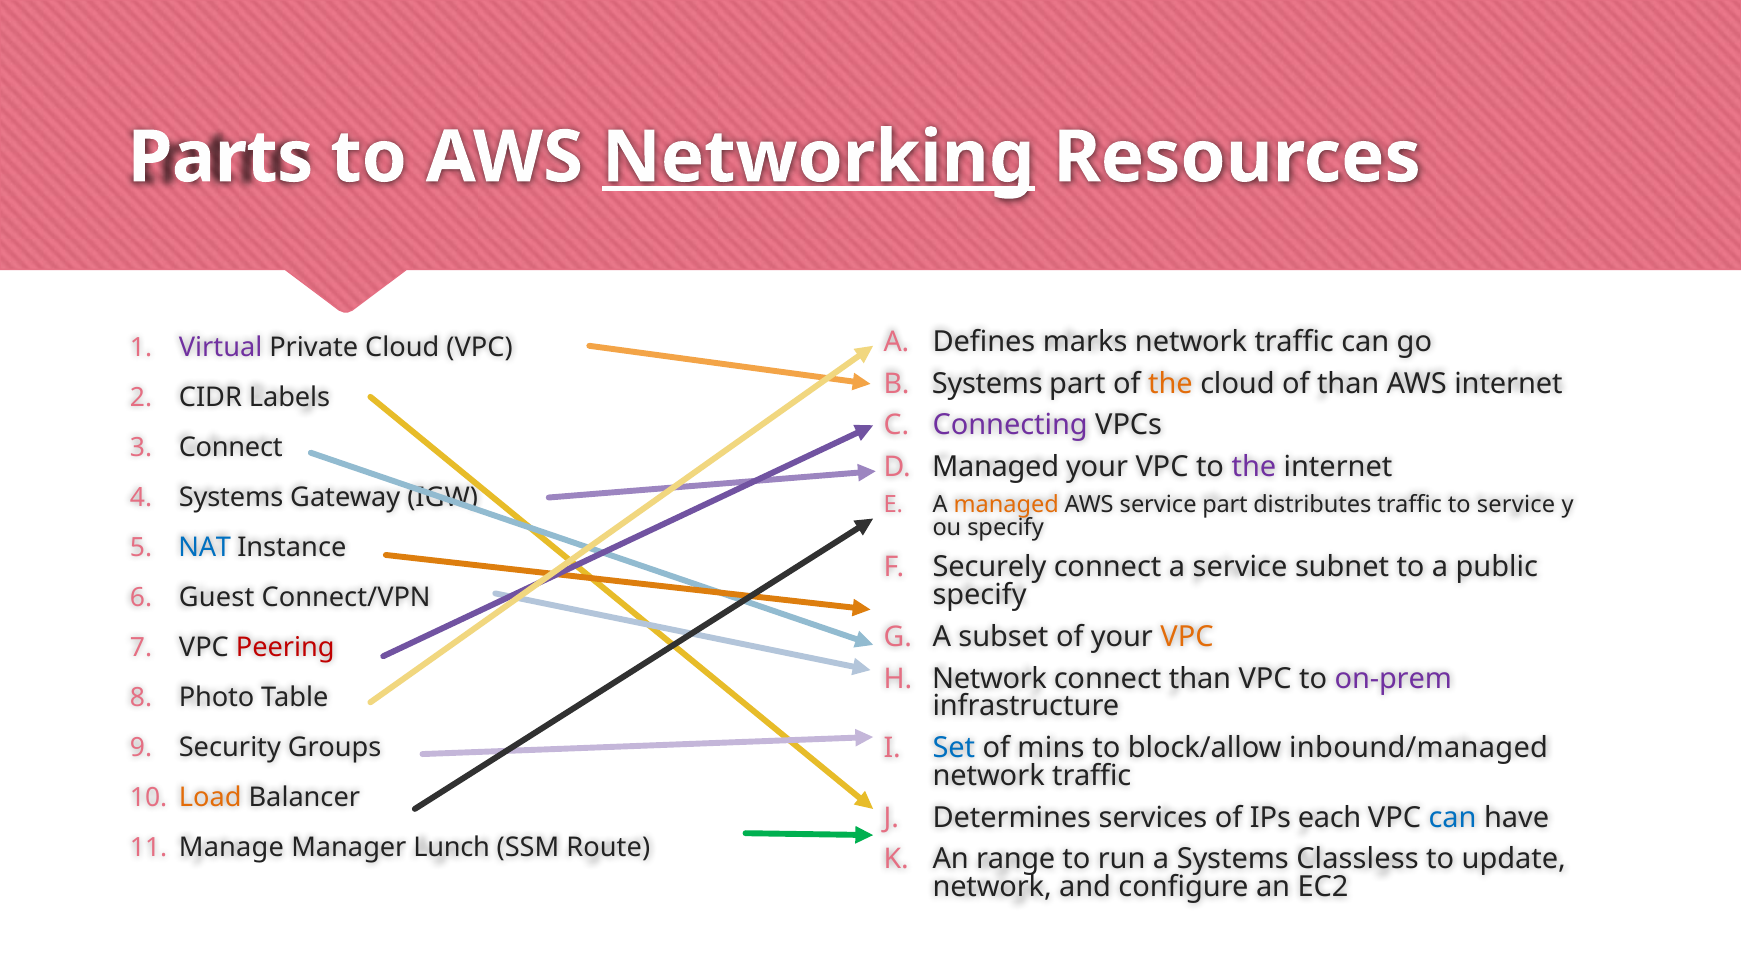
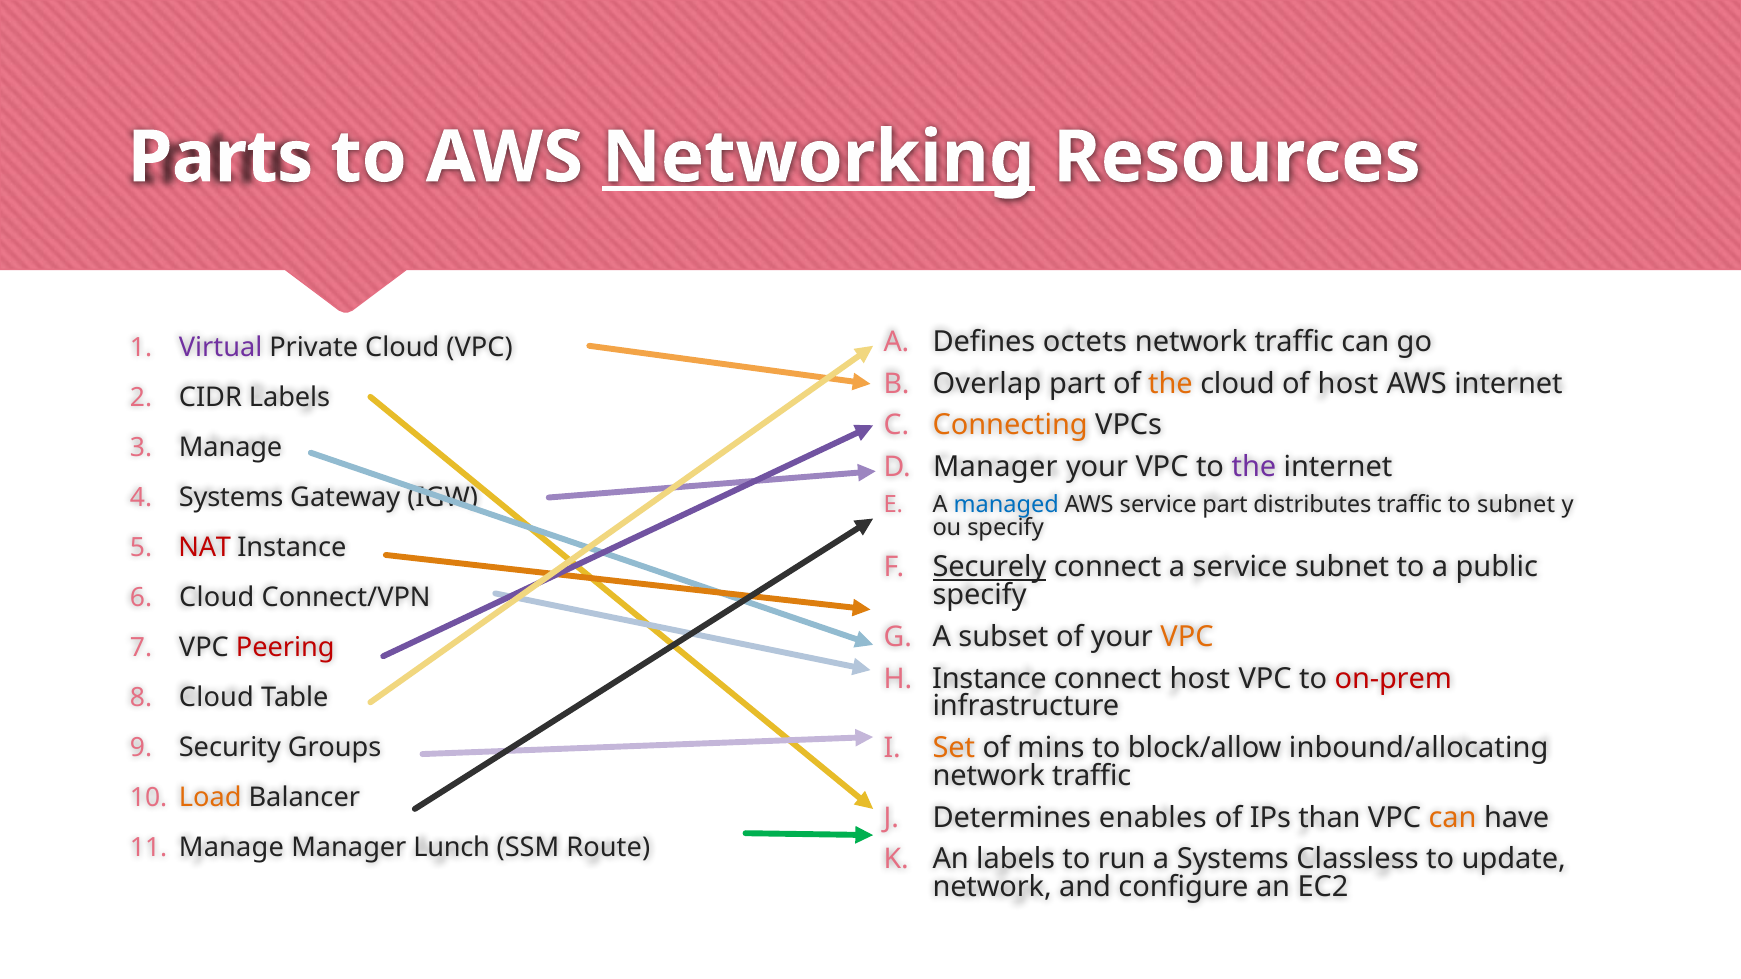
marks: marks -> octets (1085, 342)
Systems: Systems -> Overlap (987, 384)
of than: than -> host (1348, 384)
Connecting colour: purple -> orange (1010, 426)
Connect: Connect -> Manage (231, 448)
Managed: Managed -> Manager (995, 467)
managed colour: orange -> blue (1006, 505)
to service: service -> subnet (1516, 505)
NAT colour: blue -> red (205, 548)
Securely underline: none -> present (989, 567)
Guest: Guest -> Cloud (217, 598)
Network: Network -> Instance (990, 679)
connect than: than -> host (1200, 679)
on-prem colour: purple -> red (1393, 679)
Photo: Photo -> Cloud (216, 698)
Set colour: blue -> orange (954, 748)
inbound/managed: inbound/managed -> inbound/allocating (1419, 748)
services: services -> enables (1153, 818)
each: each -> than (1329, 818)
can colour: blue -> orange (1453, 818)
An range: range -> labels (1016, 860)
